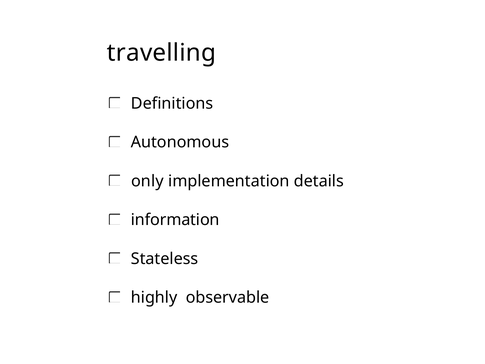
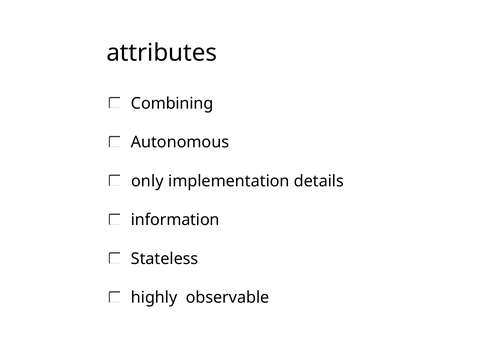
travelling: travelling -> attributes (162, 53)
Definitions: Definitions -> Combining (172, 103)
